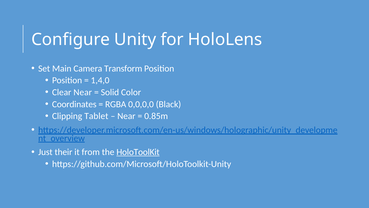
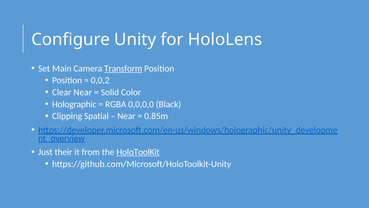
Transform underline: none -> present (123, 68)
1,4,0: 1,4,0 -> 0,0,2 (100, 80)
Coordinates: Coordinates -> Holographic (74, 104)
Tablet: Tablet -> Spatial (96, 116)
